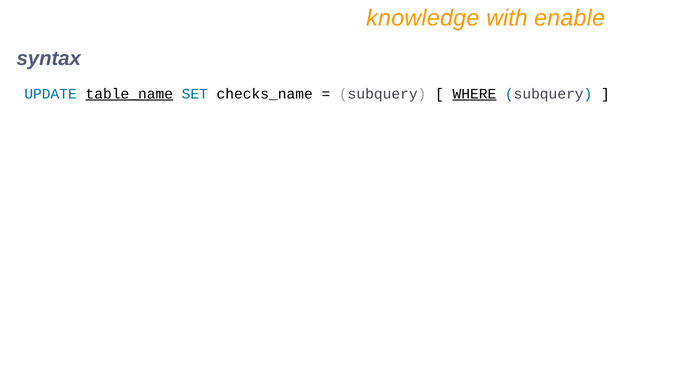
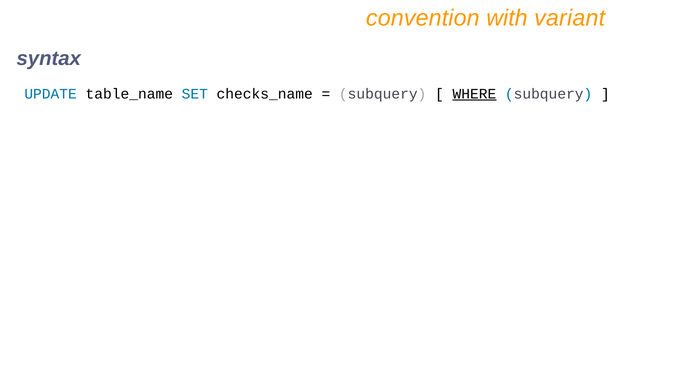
knowledge: knowledge -> convention (423, 18)
enable: enable -> variant (570, 18)
table_name underline: present -> none (129, 94)
